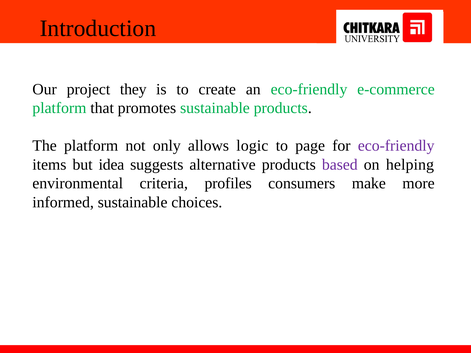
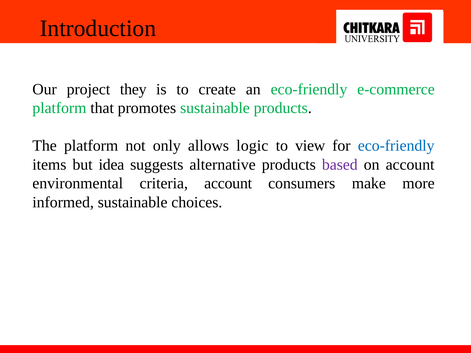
page: page -> view (310, 146)
eco-friendly colour: purple -> blue (396, 146)
on helping: helping -> account (410, 165)
criteria profiles: profiles -> account (228, 183)
